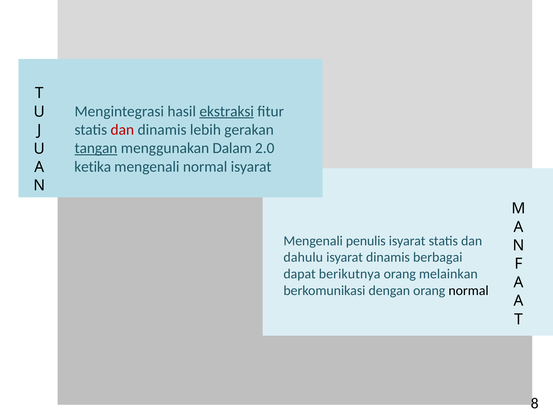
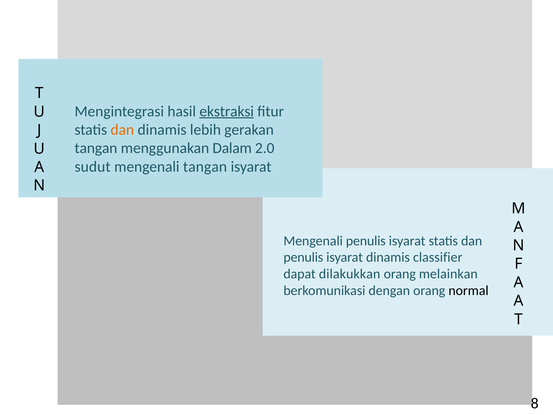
dan colour: red -> orange (122, 130)
tangan underline: present -> none (96, 148)
ketika: ketika -> sudut (93, 167)
mengenali normal: normal -> tangan (205, 167)
dahulu: dahulu -> penulis (303, 257)
berbagai: berbagai -> classifier (438, 257)
berikutnya: berikutnya -> dilakukkan (350, 274)
